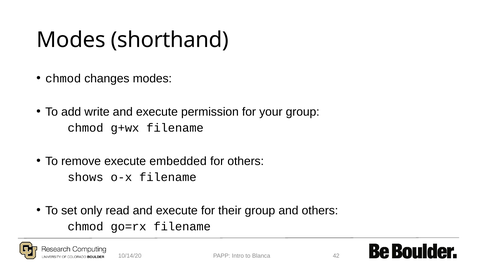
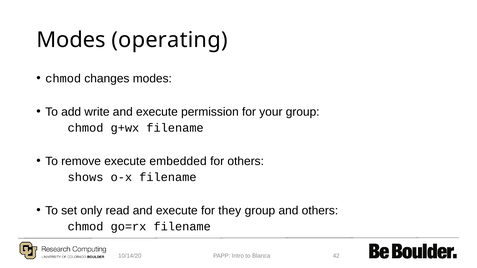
shorthand: shorthand -> operating (170, 40)
their: their -> they (230, 211)
